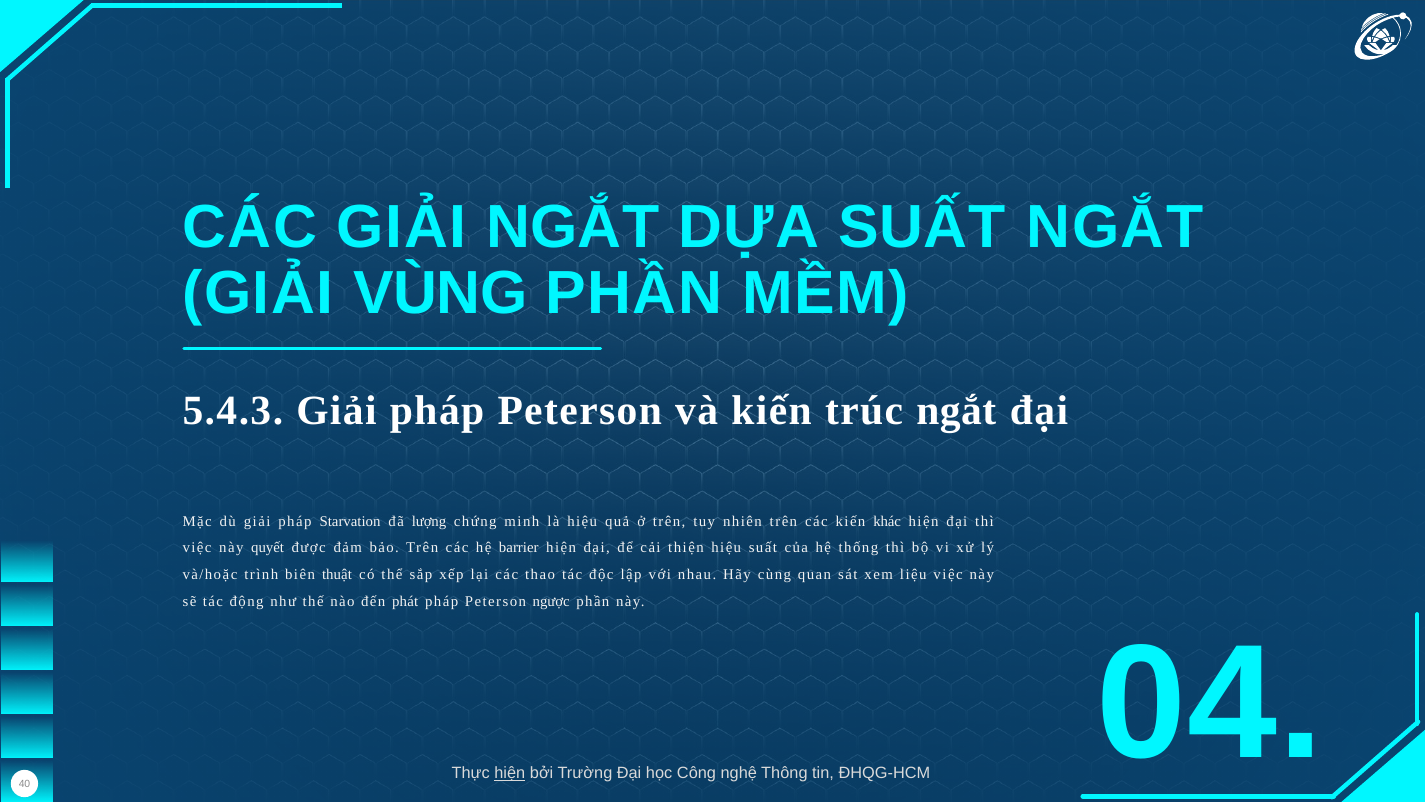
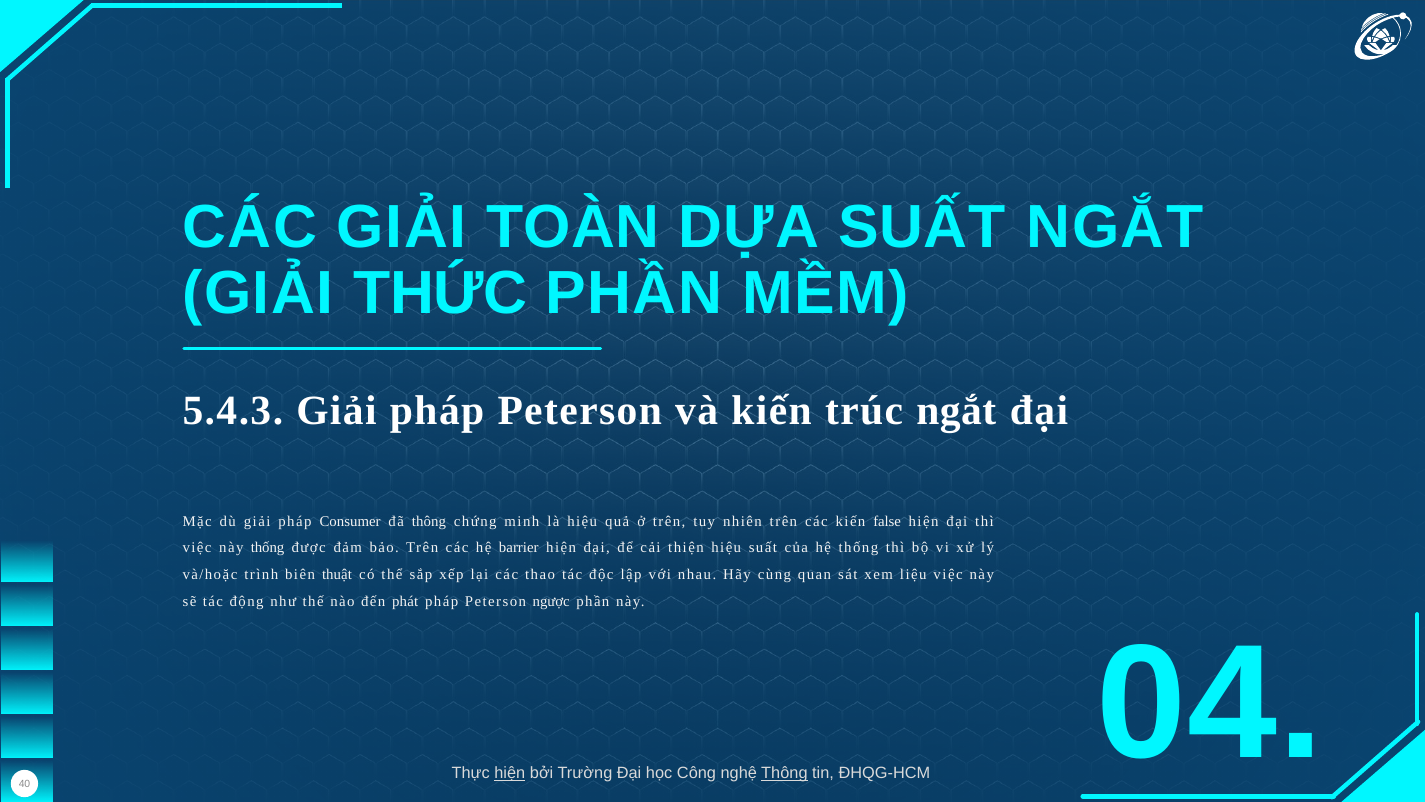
GIẢI NGẮT: NGẮT -> TOÀN (573, 228)
VÙNG: VÙNG -> THỨC (440, 294)
Starvation: Starvation -> Consumer (350, 521)
đã lượng: lượng -> thông (429, 521)
khác: khác -> false (887, 521)
này quyết: quyết -> thống (268, 548)
Thông underline: none -> present (784, 773)
